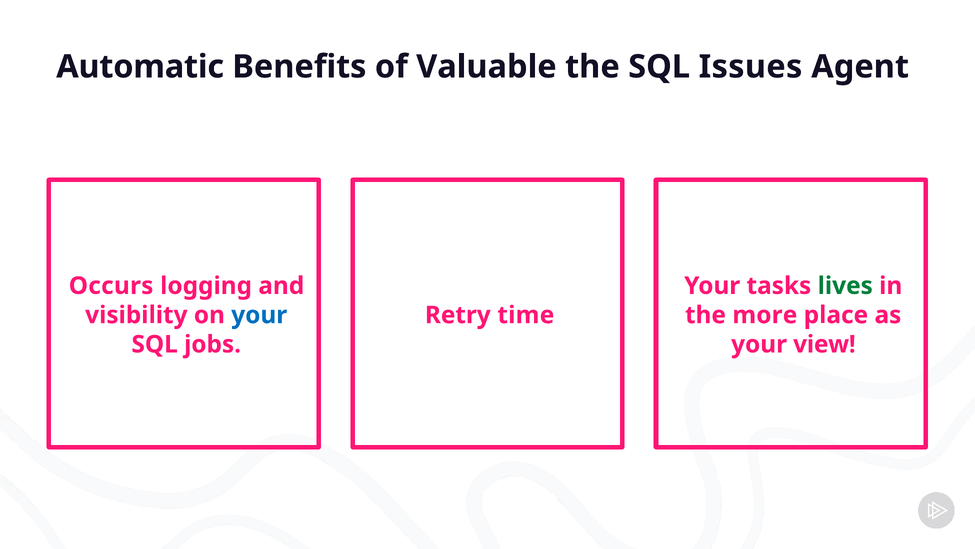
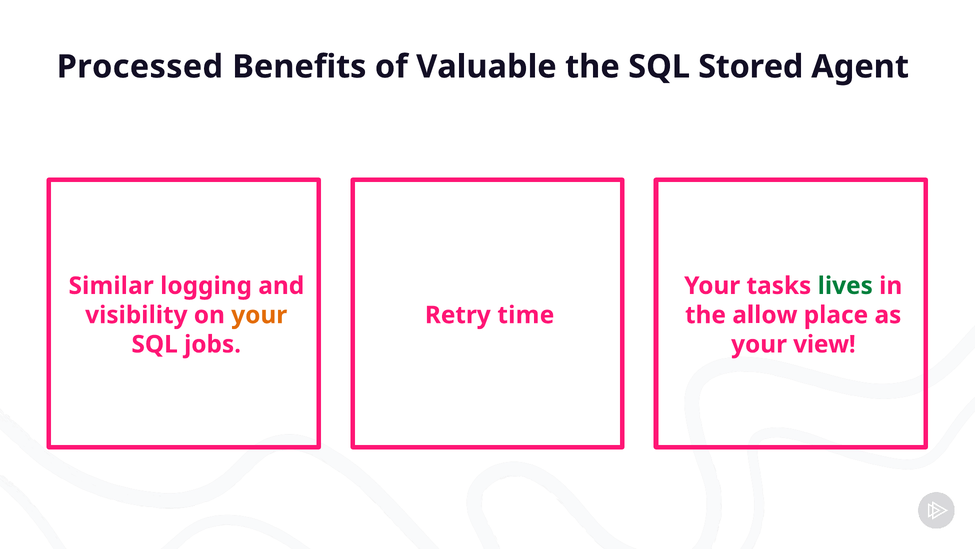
Automatic: Automatic -> Processed (140, 67)
Issues: Issues -> Stored (751, 67)
Occurs: Occurs -> Similar (111, 286)
your colour: blue -> orange (259, 315)
more: more -> allow (765, 315)
